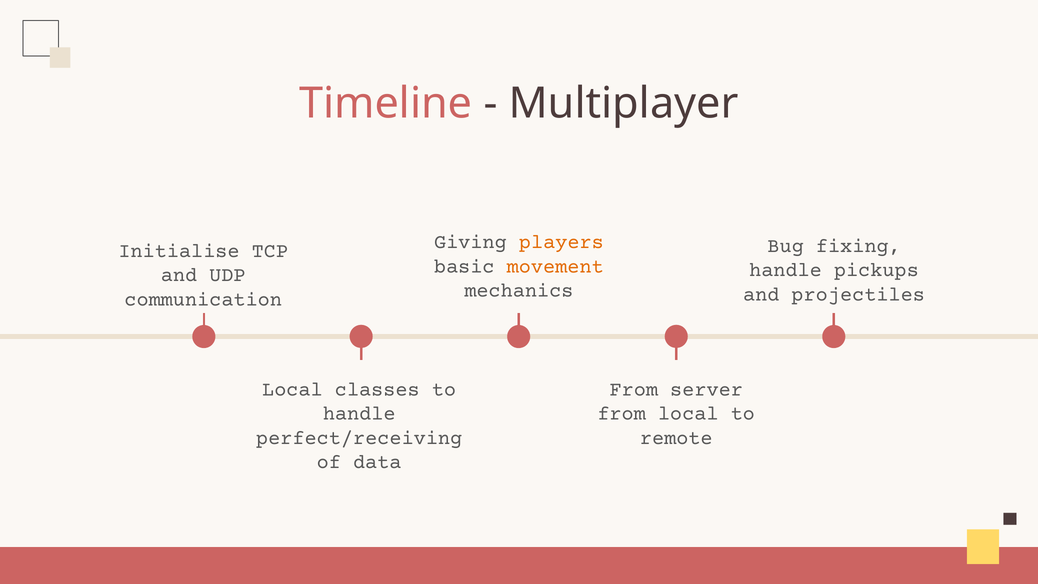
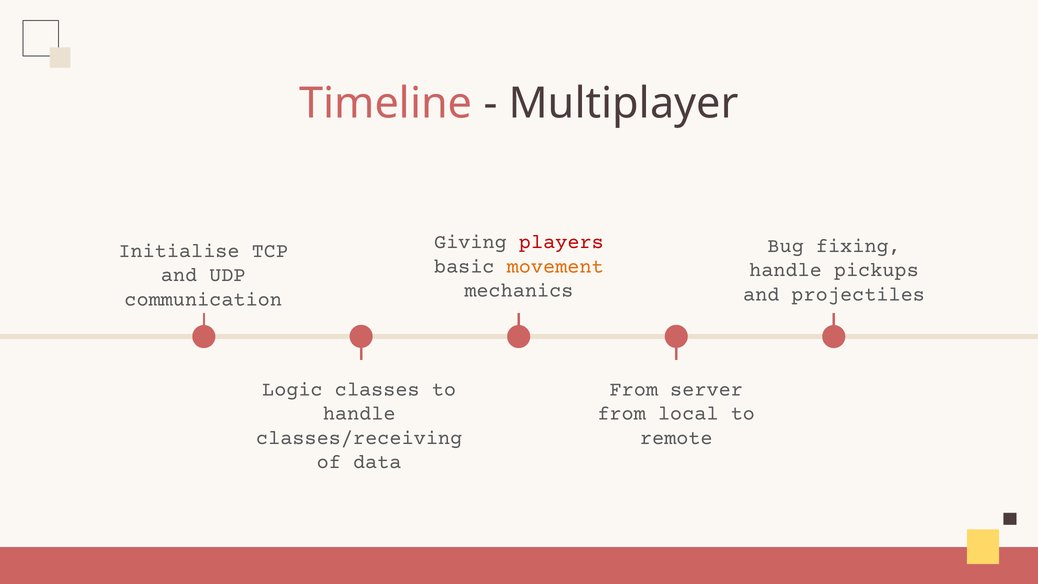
players colour: orange -> red (561, 242)
Local: Local -> Logic (292, 389)
perfect/receiving: perfect/receiving -> classes/receiving (359, 437)
